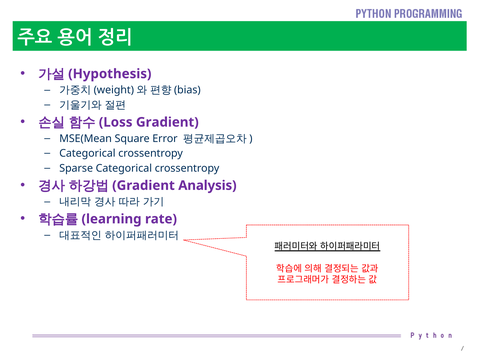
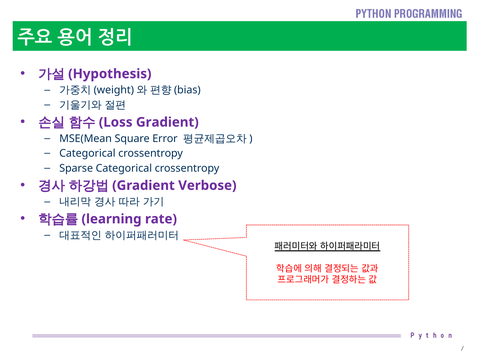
Analysis: Analysis -> Verbose (207, 186)
